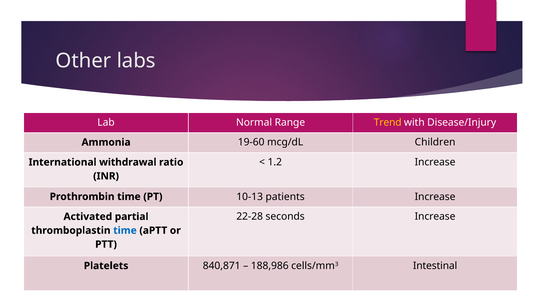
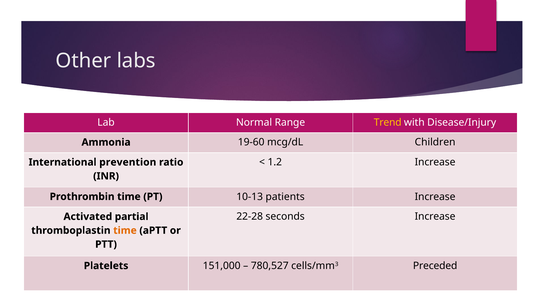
withdrawal: withdrawal -> prevention (128, 162)
time colour: blue -> orange (125, 230)
840,871: 840,871 -> 151,000 (222, 266)
188,986: 188,986 -> 780,527 (270, 266)
Intestinal: Intestinal -> Preceded (435, 266)
